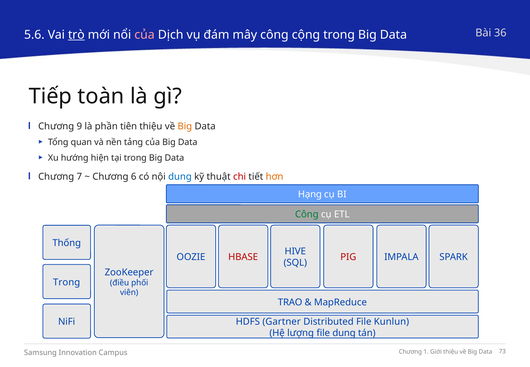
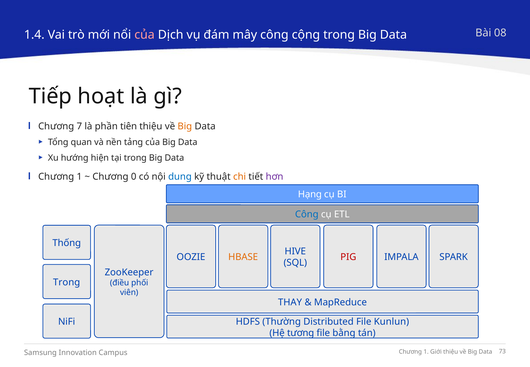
36: 36 -> 08 (500, 33)
5.6: 5.6 -> 1.4 (34, 35)
trò underline: present -> none (76, 35)
toàn: toàn -> hoạt (101, 96)
9: 9 -> 7 (79, 126)
7: 7 -> 1 (79, 177)
6: 6 -> 0 (134, 177)
chi colour: red -> orange (240, 177)
hơn colour: orange -> purple (275, 177)
Công colour: green -> blue (307, 214)
HBASE colour: red -> orange (243, 257)
TRAO: TRAO -> THAY (290, 302)
Gartner: Gartner -> Thường (282, 321)
lượng: lượng -> tương (301, 333)
file dung: dung -> bằng (344, 333)
